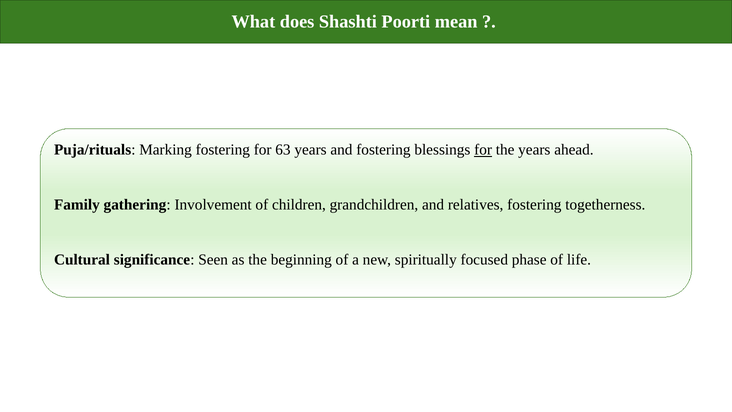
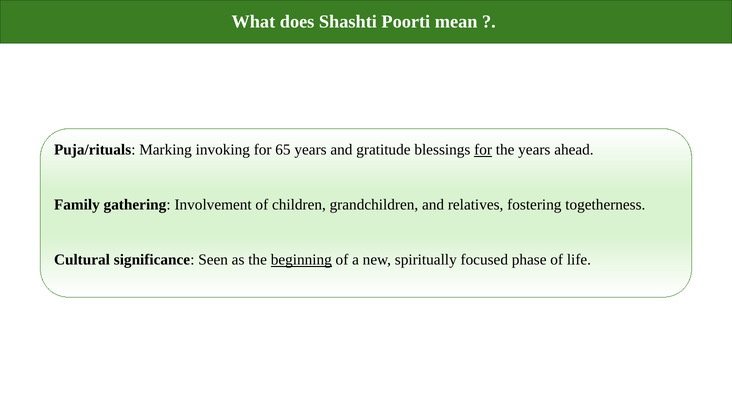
Marking fostering: fostering -> invoking (223, 150)
63: 63 -> 65 (283, 150)
and fostering: fostering -> gratitude (383, 150)
beginning underline: none -> present (301, 260)
